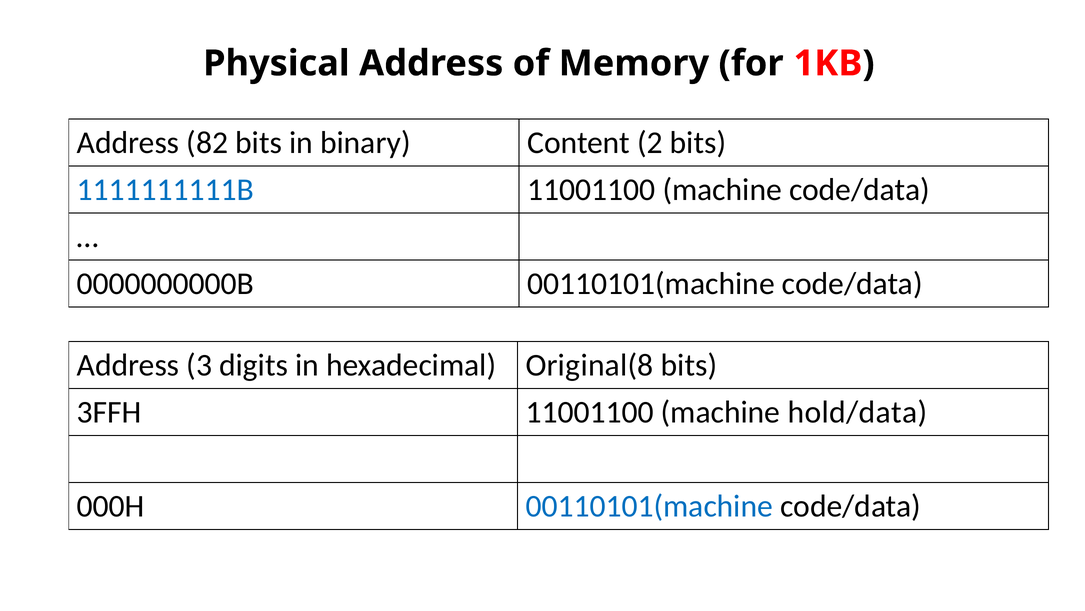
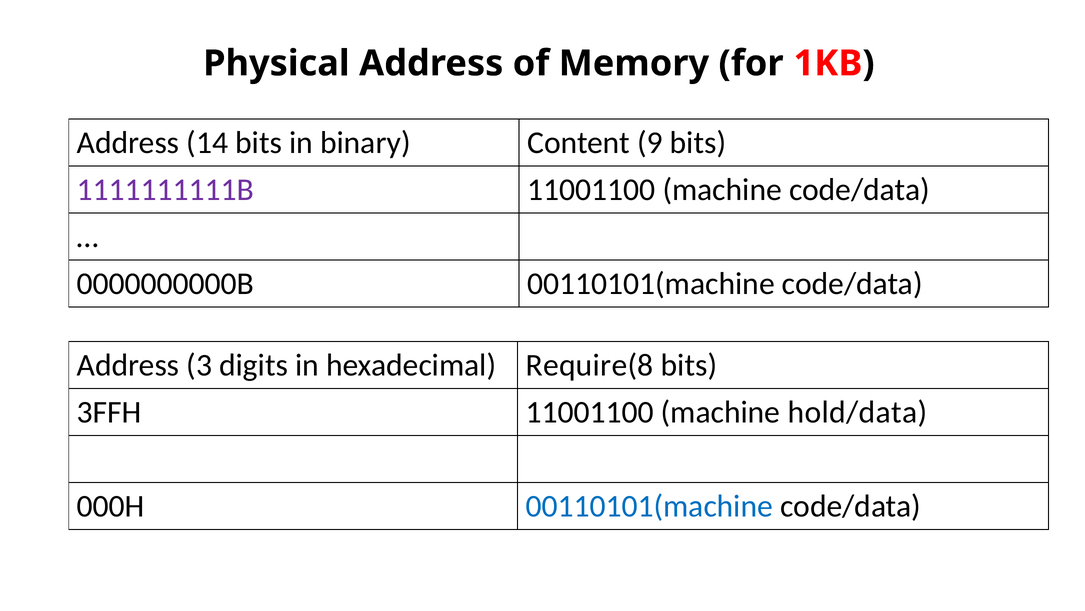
82: 82 -> 14 (207, 143)
2: 2 -> 9 (650, 143)
1111111111B colour: blue -> purple (165, 190)
Original(8: Original(8 -> Require(8 (590, 365)
